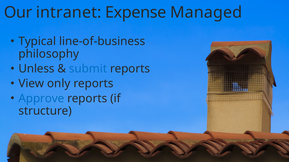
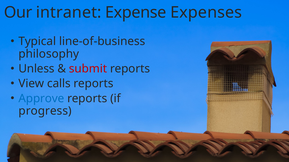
Managed: Managed -> Expenses (206, 13)
submit colour: blue -> red (88, 69)
only: only -> calls (59, 84)
structure: structure -> progress (45, 111)
